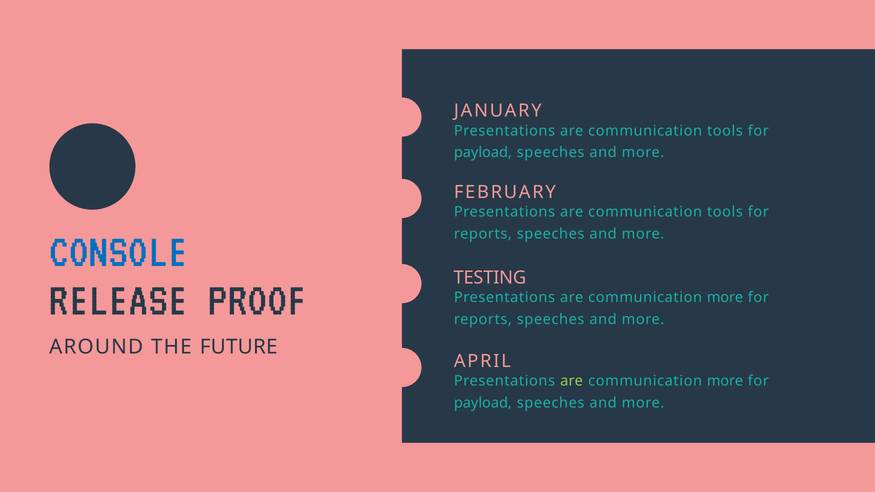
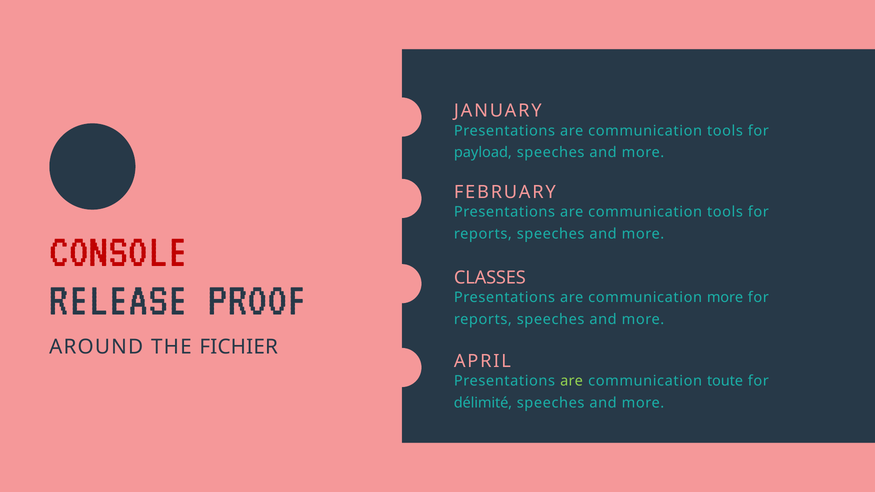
CONSOLE colour: blue -> red (118, 250)
TESTING: TESTING -> CLASSES (490, 278)
FUTURE: FUTURE -> FICHIER (239, 347)
more: more -> toute (725, 381)
payload: payload -> délimité (483, 403)
